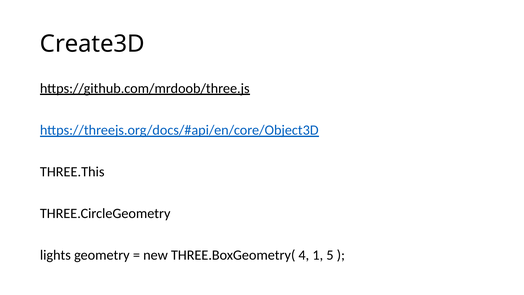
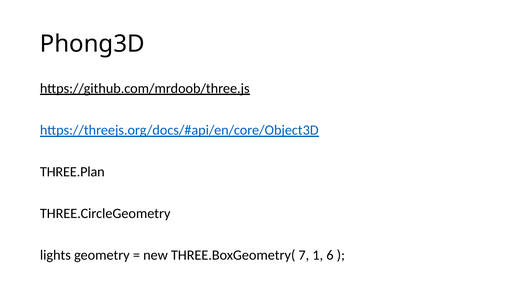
Create3D: Create3D -> Phong3D (92, 44)
THREE.This: THREE.This -> THREE.Plan (72, 172)
4: 4 -> 7 (304, 255)
5: 5 -> 6 (330, 255)
